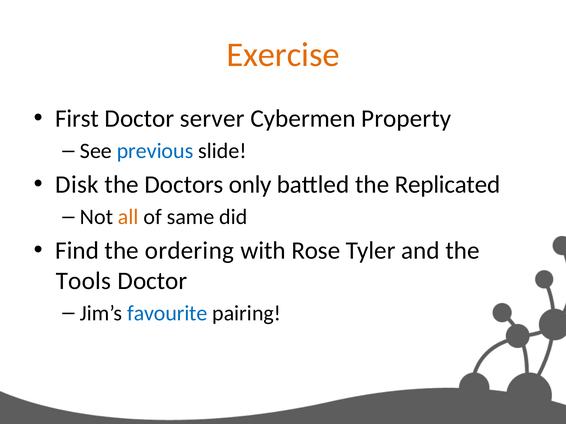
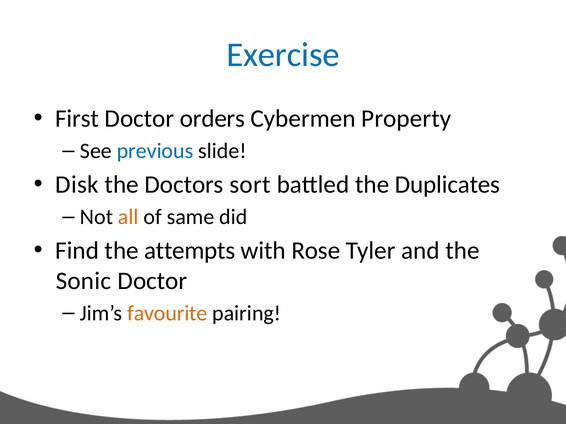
Exercise colour: orange -> blue (283, 55)
server: server -> orders (212, 119)
only: only -> sort (250, 185)
Replicated: Replicated -> Duplicates (448, 185)
ordering: ordering -> attempts (190, 251)
Tools: Tools -> Sonic (83, 281)
favourite colour: blue -> orange (167, 314)
